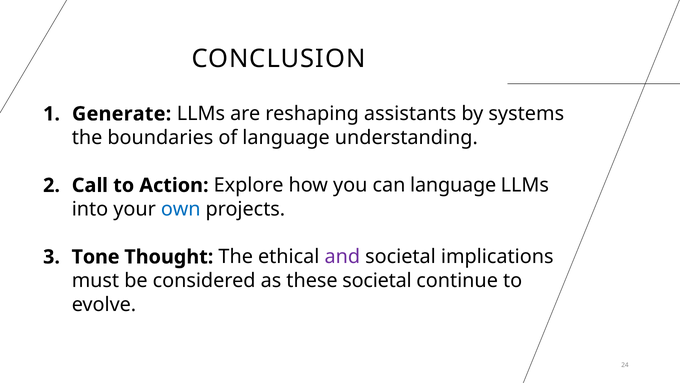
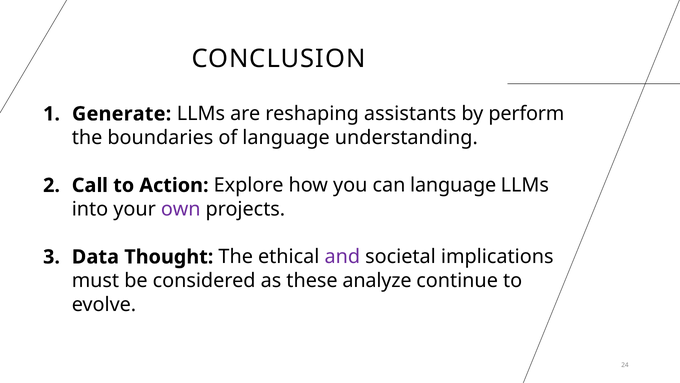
systems: systems -> perform (526, 114)
own colour: blue -> purple (181, 209)
Tone: Tone -> Data (95, 257)
these societal: societal -> analyze (377, 280)
